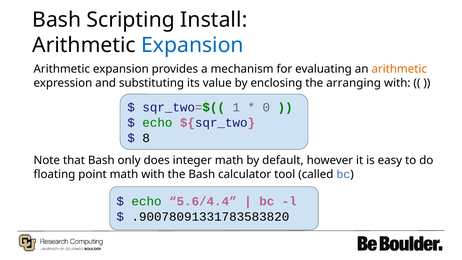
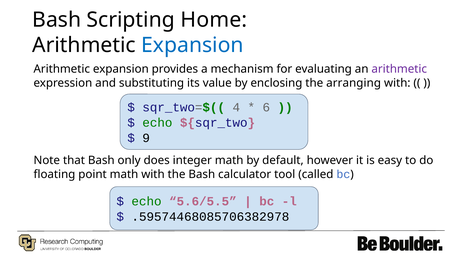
Install: Install -> Home (214, 20)
arithmetic colour: orange -> purple (399, 69)
1: 1 -> 4 (236, 107)
0: 0 -> 6 (266, 107)
8: 8 -> 9 (146, 138)
5.6/4.4: 5.6/4.4 -> 5.6/5.5 (203, 201)
.90078091331783583820: .90078091331783583820 -> .59574468085706382978 (210, 217)
